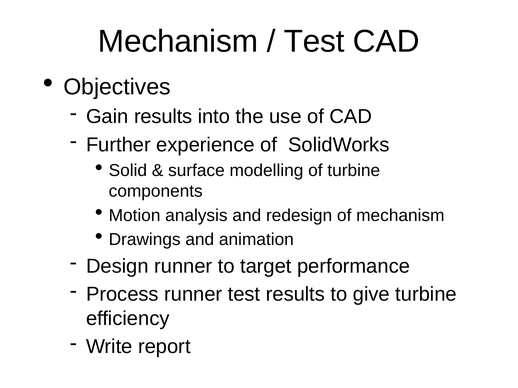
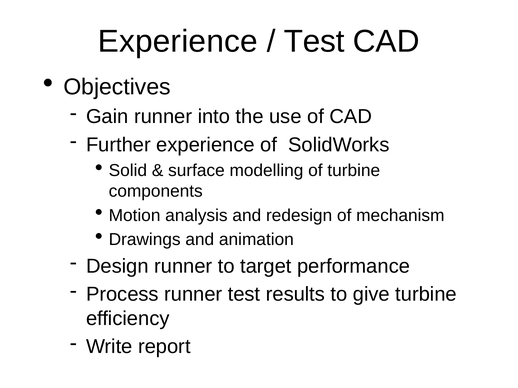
Mechanism: Mechanism -> Experience (178, 42)
Gain results: results -> runner (163, 117)
